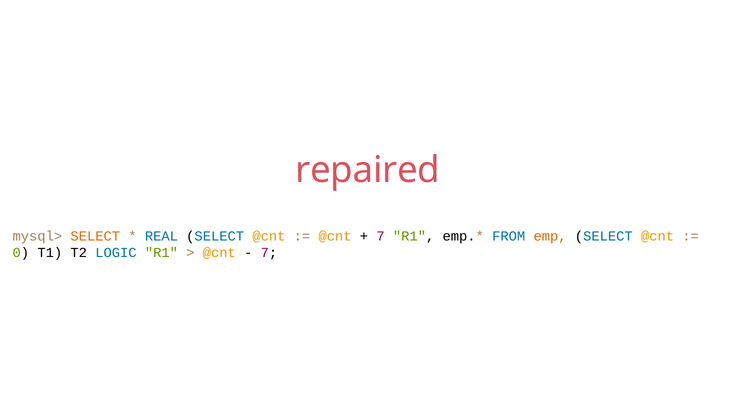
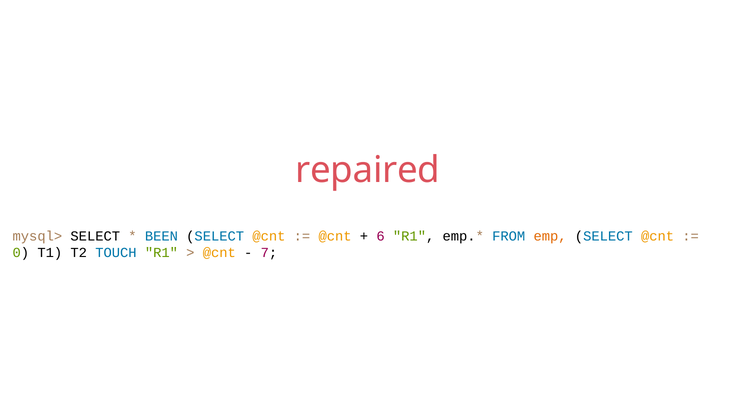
SELECT colour: orange -> black (95, 236)
REAL: REAL -> BEEN (161, 236)
7: 7 -> 6 (381, 236)
LOGIC: LOGIC -> TOUCH (116, 253)
